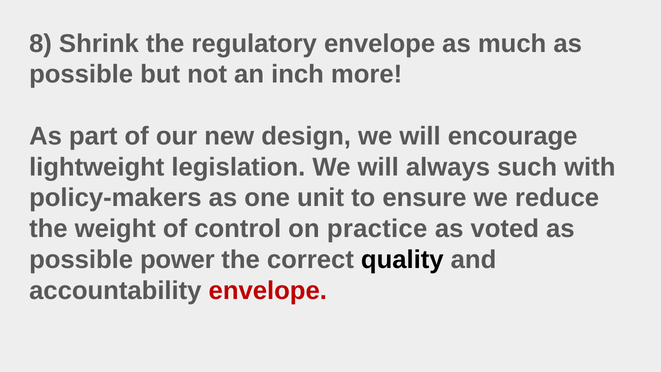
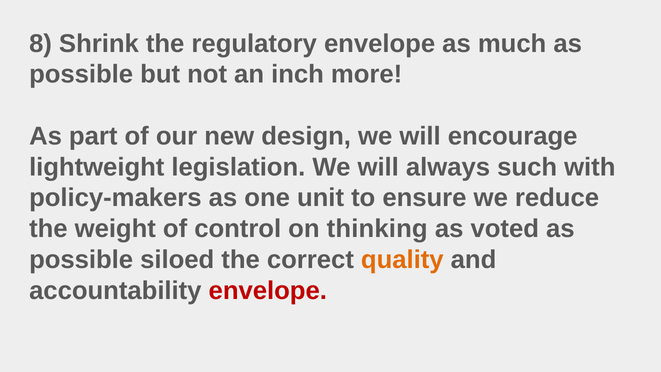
practice: practice -> thinking (377, 229)
power: power -> siloed (177, 260)
quality colour: black -> orange (402, 260)
